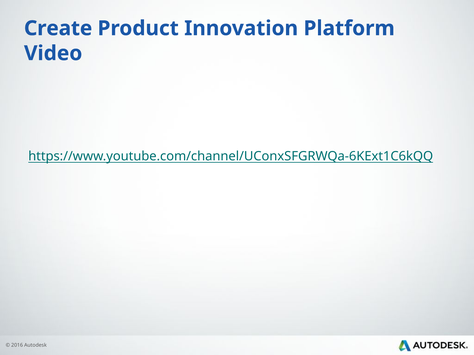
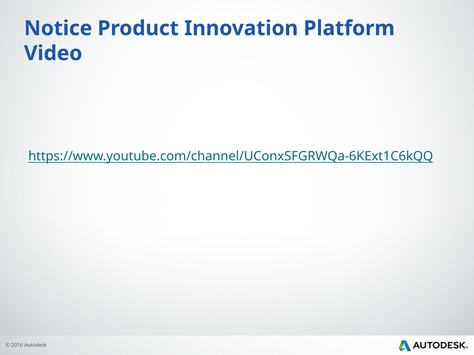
Create: Create -> Notice (58, 28)
